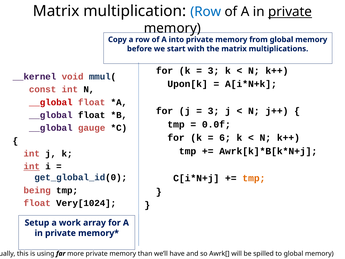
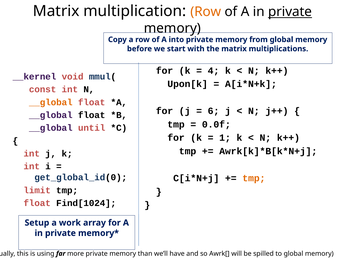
Row colour: blue -> orange (206, 12)
3: 3 -> 4 (214, 71)
__global colour: red -> orange (51, 102)
3: 3 -> 6 (214, 111)
gauge: gauge -> until (92, 128)
6: 6 -> 1 (225, 138)
int underline: present -> none (32, 166)
being: being -> limit (37, 190)
Very[1024: Very[1024 -> Find[1024 (86, 203)
